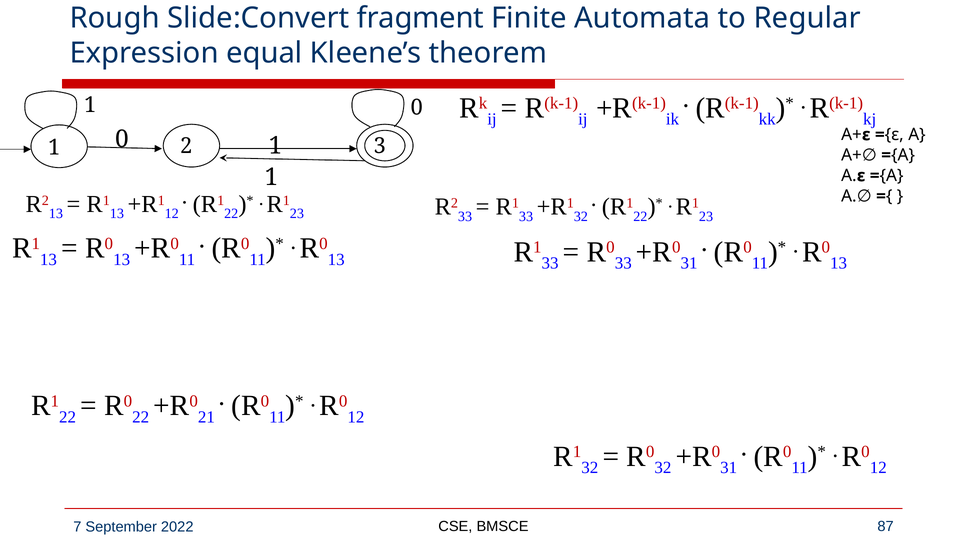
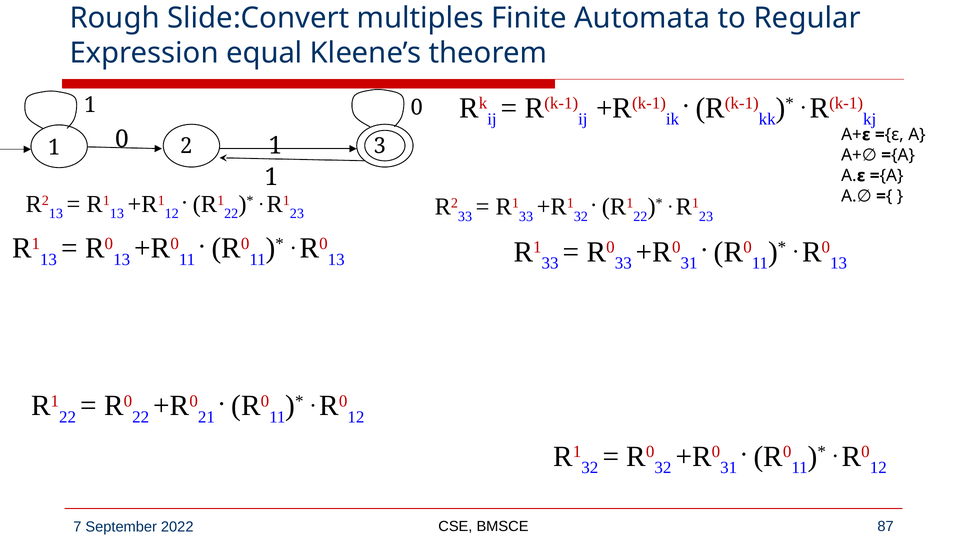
fragment: fragment -> multiples (420, 18)
